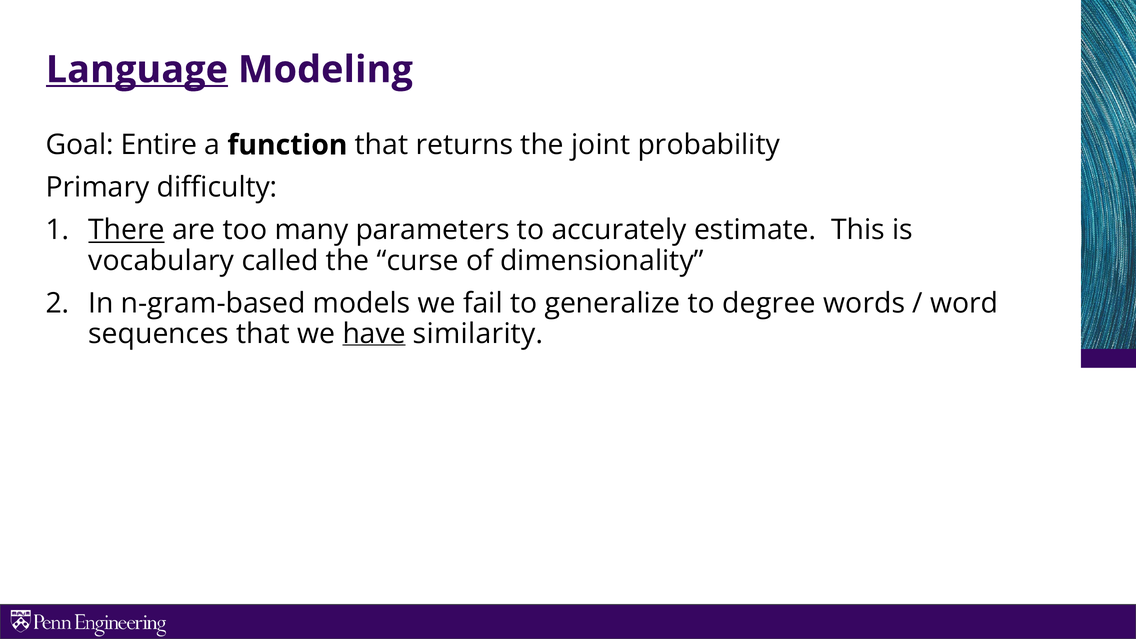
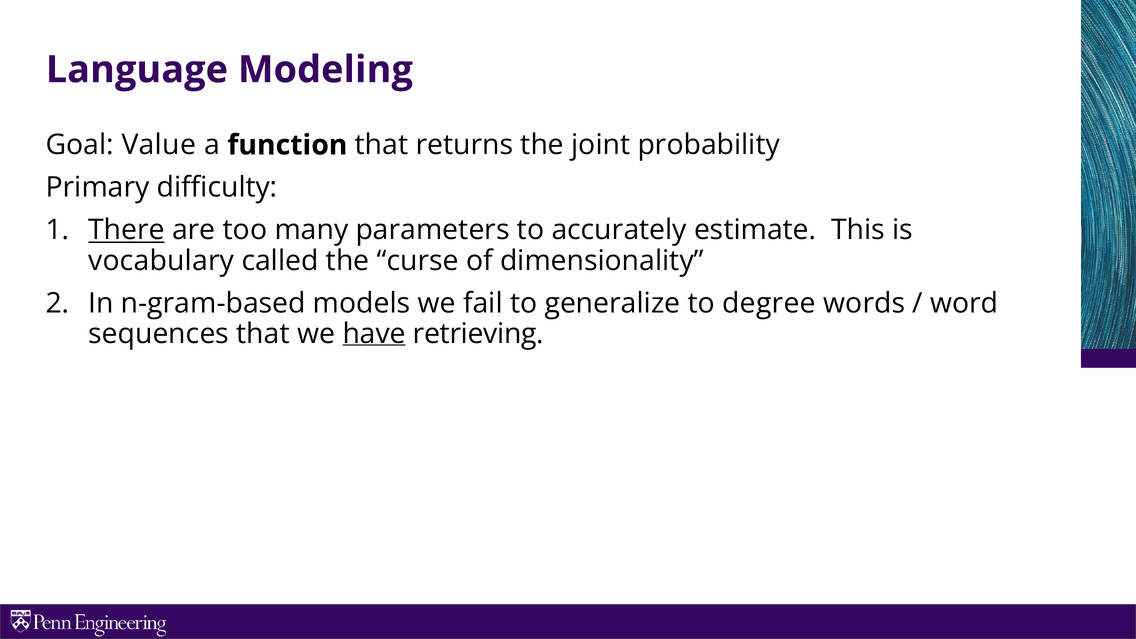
Language underline: present -> none (137, 70)
Entire: Entire -> Value (159, 145)
similarity: similarity -> retrieving (478, 334)
